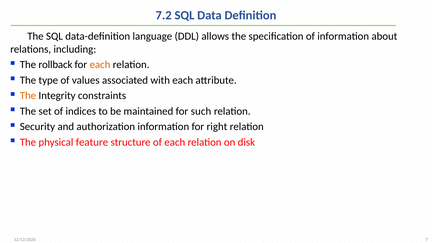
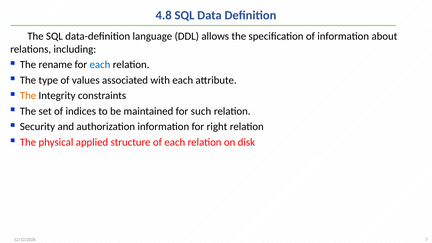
7.2: 7.2 -> 4.8 (164, 15)
rollback: rollback -> rename (55, 65)
each colour: orange -> blue (100, 65)
feature: feature -> applied (92, 142)
